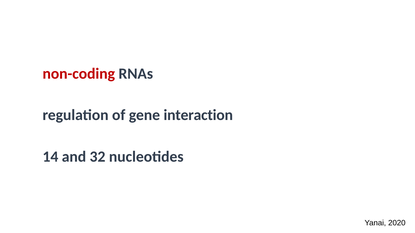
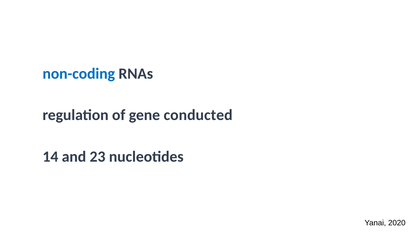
non-coding colour: red -> blue (79, 74)
interaction: interaction -> conducted (198, 115)
32: 32 -> 23 (98, 157)
